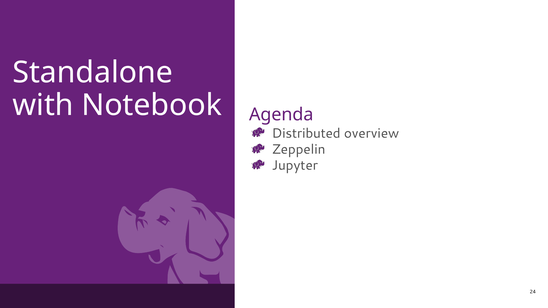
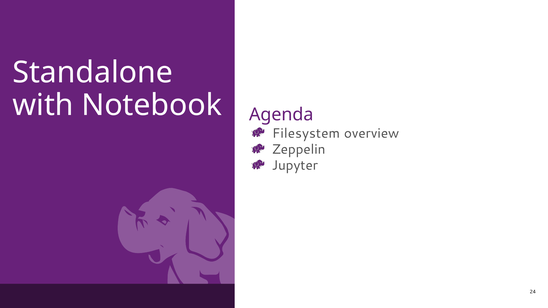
Distributed: Distributed -> Filesystem (306, 133)
